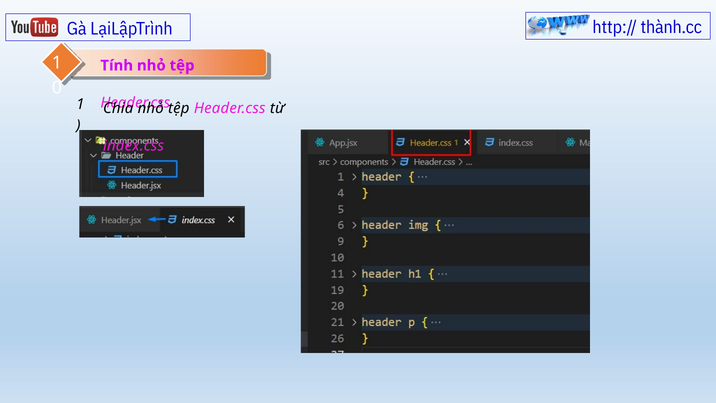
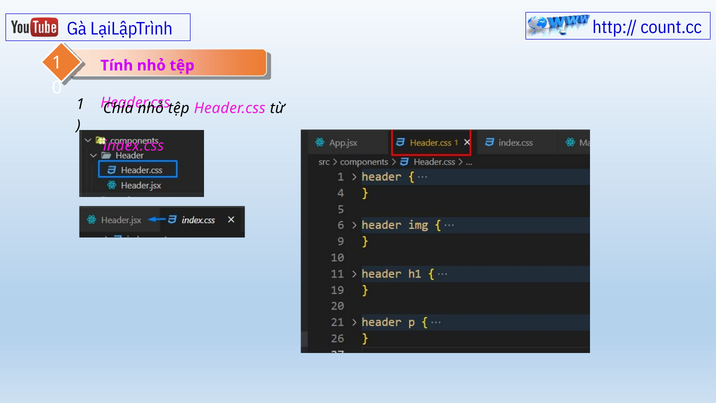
thành.cc: thành.cc -> count.cc (671, 27)
